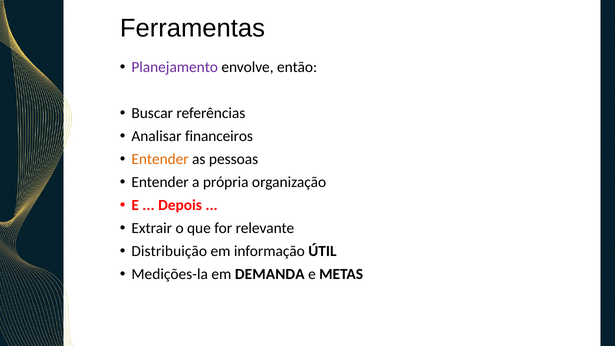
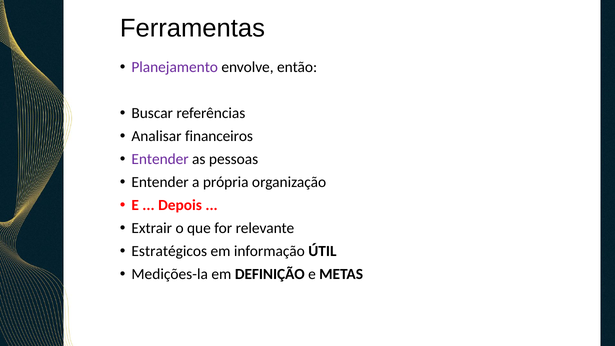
Entender colour: orange -> purple (160, 159)
Distribuição: Distribuição -> Estratégicos (169, 251)
DEMANDA: DEMANDA -> DEFINIÇÃO (270, 274)
